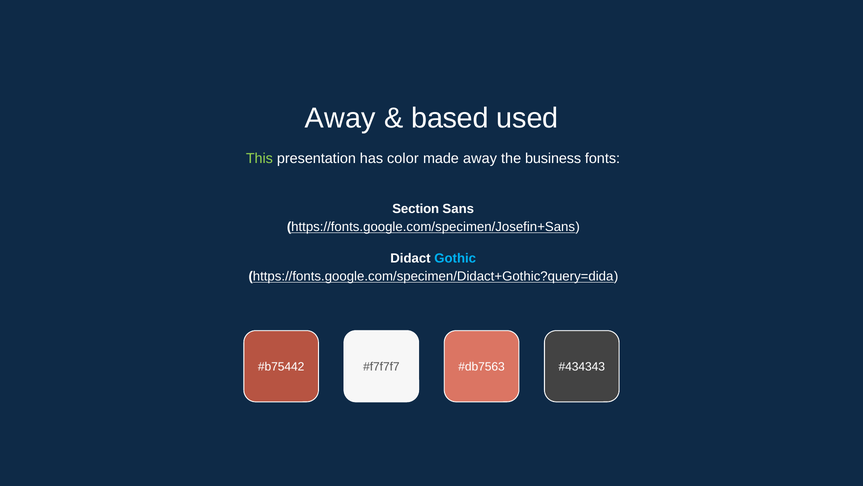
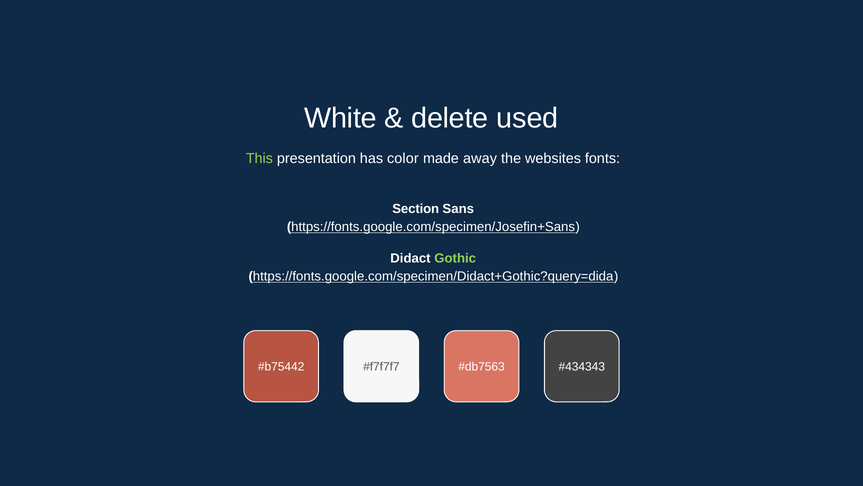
Away: Away -> White (341, 118)
based: based -> delete (450, 118)
business: business -> websites (553, 158)
Gothic colour: light blue -> light green (455, 258)
